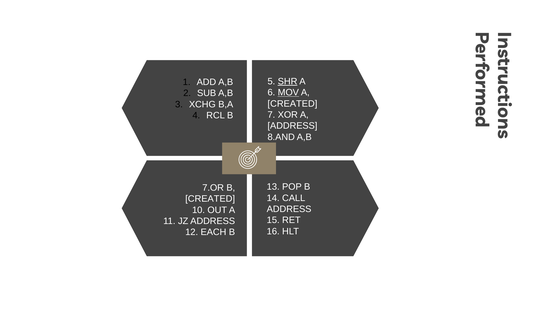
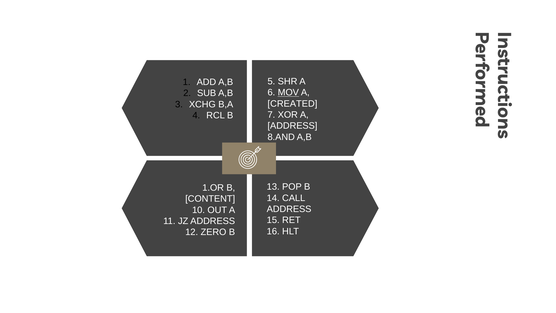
SHR underline: present -> none (288, 81)
7.OR: 7.OR -> 1.OR (213, 188)
CREATED: CREATED -> CONTENT (210, 199)
EACH: EACH -> ZERO (213, 232)
